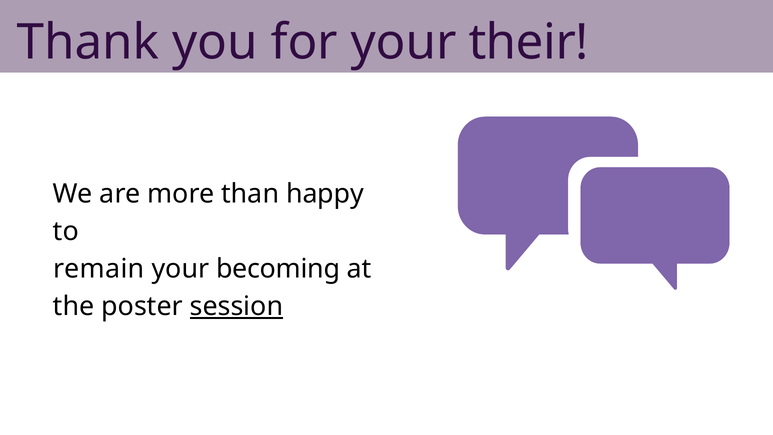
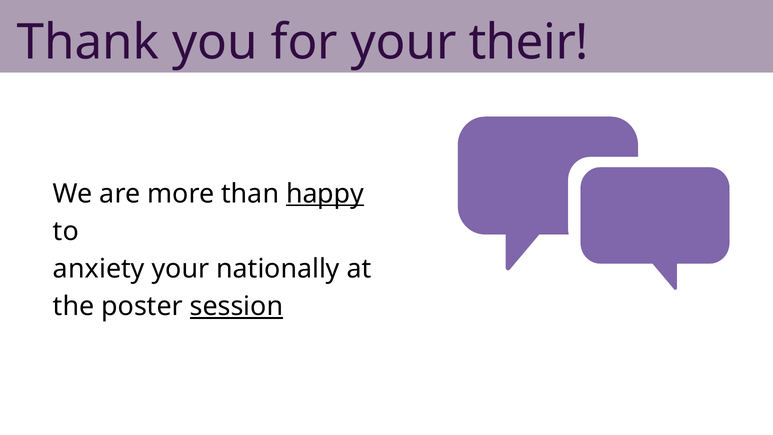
happy underline: none -> present (325, 194)
remain: remain -> anxiety (99, 269)
becoming: becoming -> nationally (278, 269)
